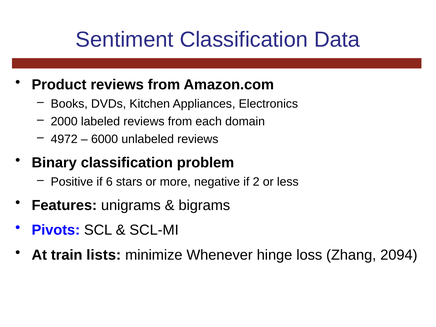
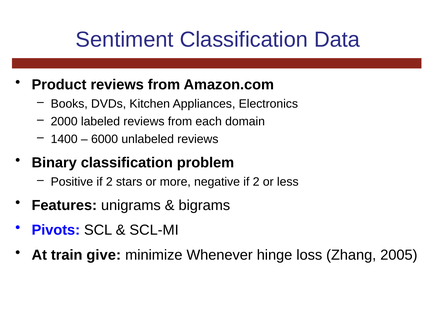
4972: 4972 -> 1400 (64, 139)
Positive if 6: 6 -> 2 (109, 182)
lists: lists -> give (104, 255)
2094: 2094 -> 2005 (399, 255)
